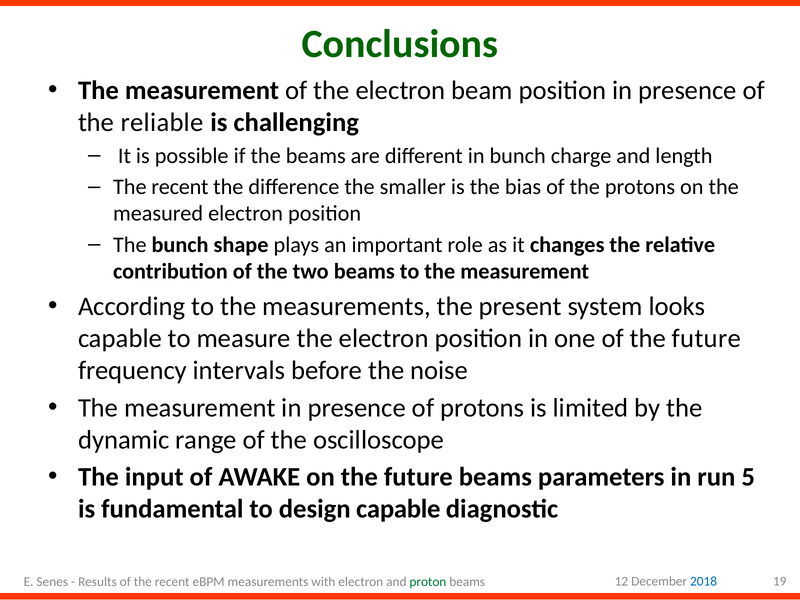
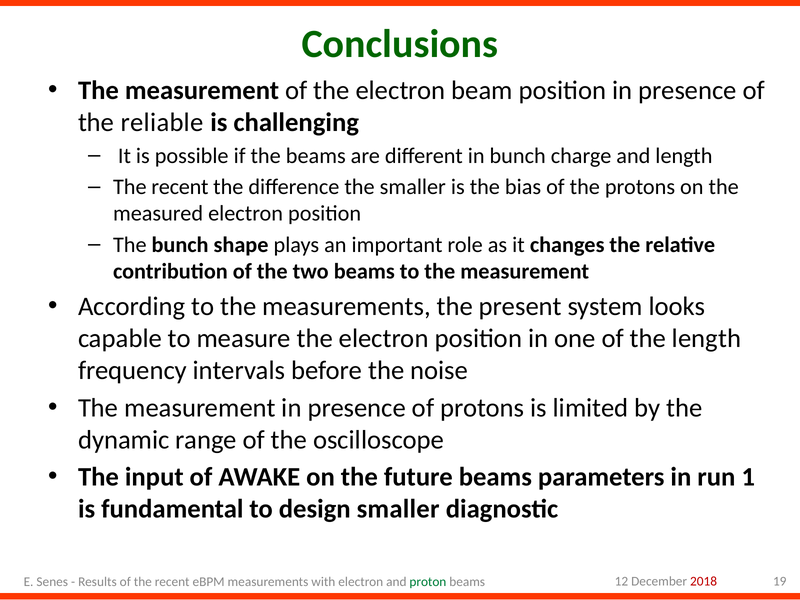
of the future: future -> length (706, 338)
5: 5 -> 1 (748, 477)
design capable: capable -> smaller (398, 509)
2018 colour: blue -> red (704, 581)
